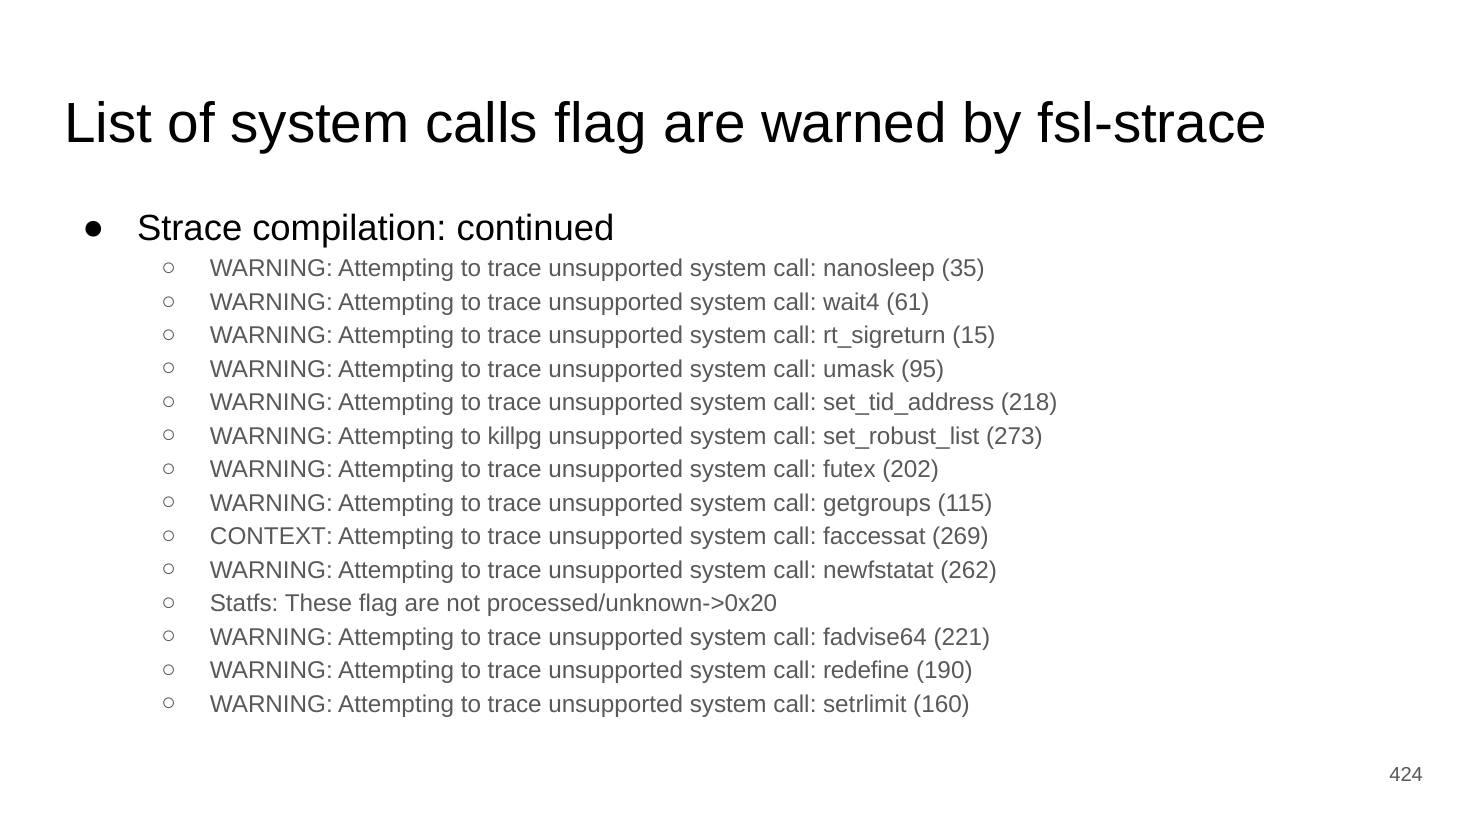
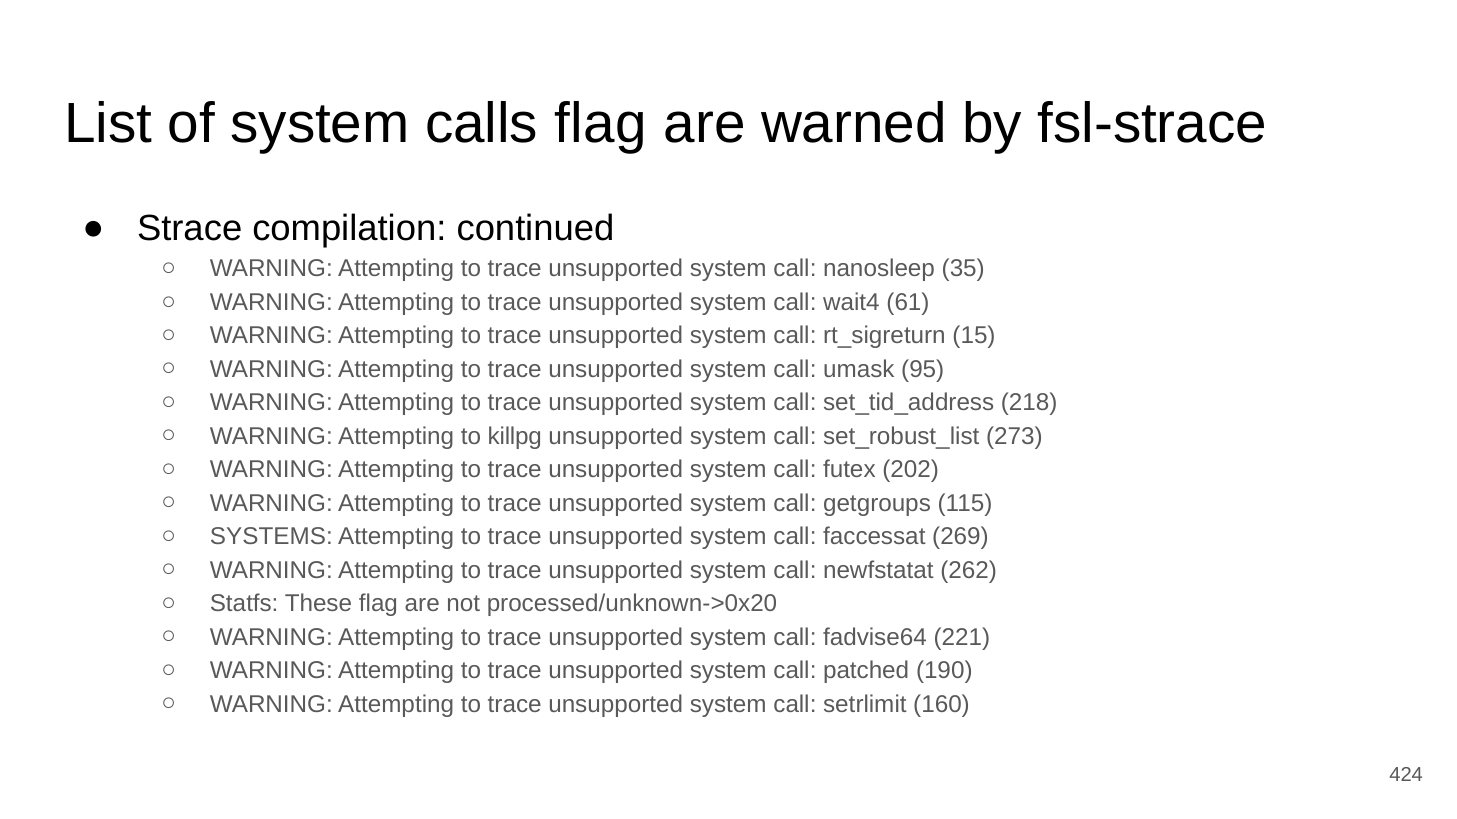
CONTEXT: CONTEXT -> SYSTEMS (271, 537)
redefine: redefine -> patched (866, 671)
